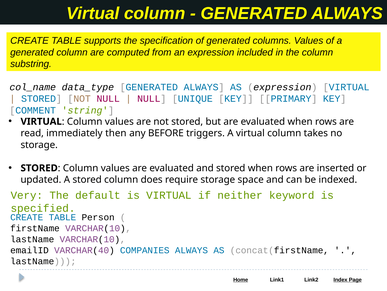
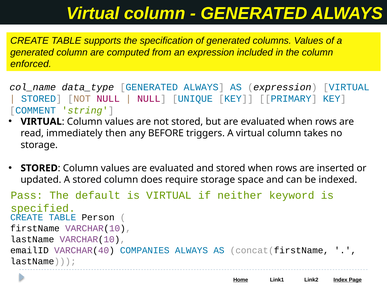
substring: substring -> enforced (31, 64)
Very: Very -> Pass (27, 195)
